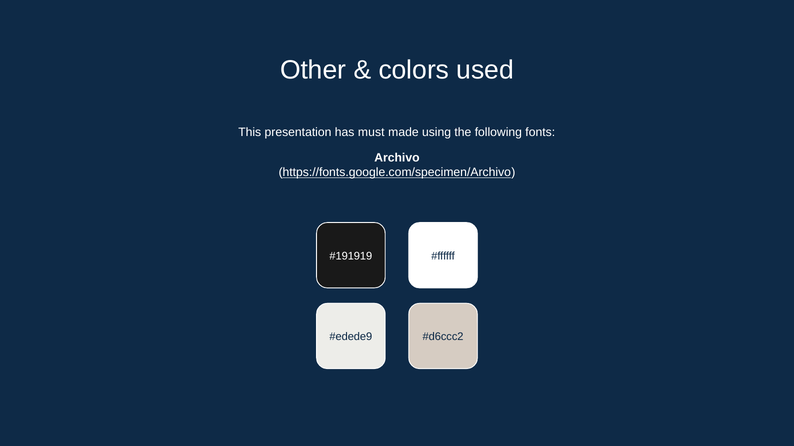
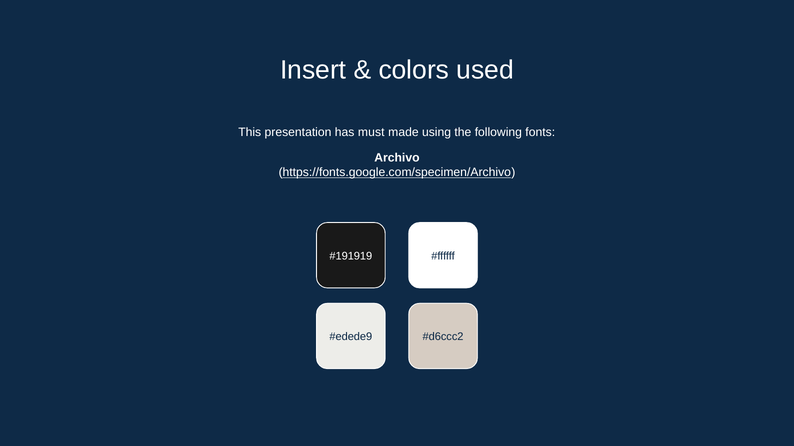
Other: Other -> Insert (313, 70)
